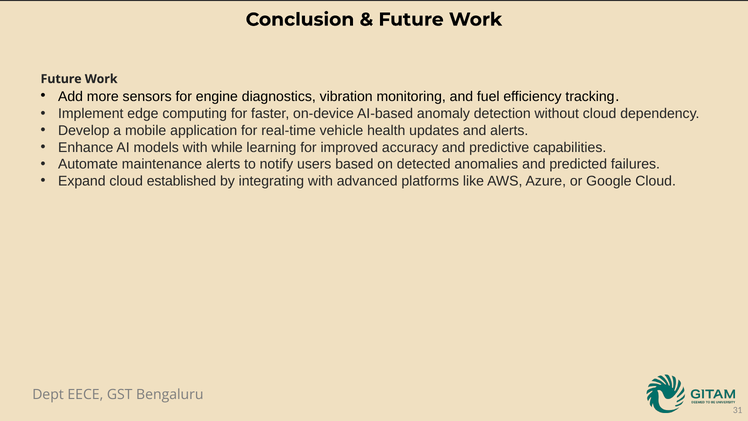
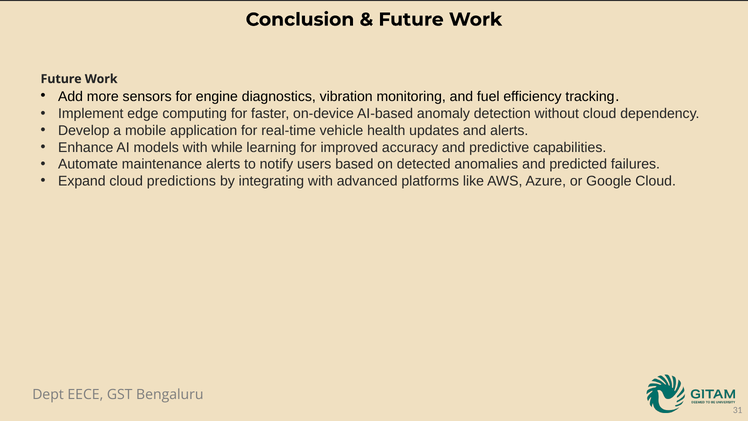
established: established -> predictions (181, 181)
